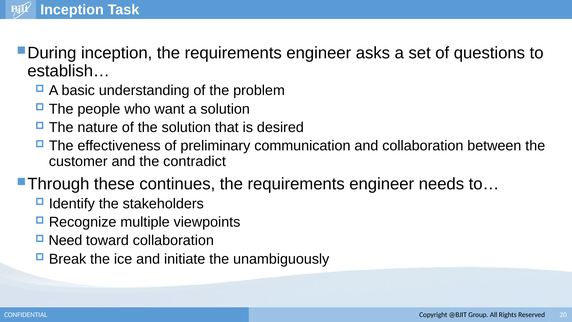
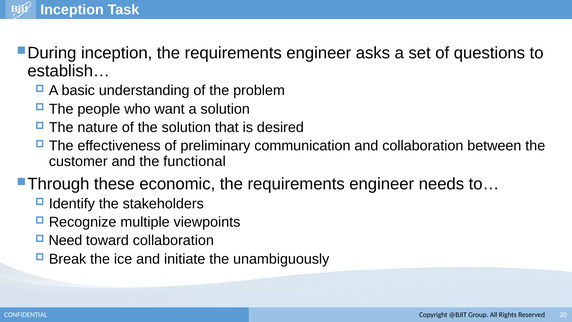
contradict: contradict -> functional (195, 161)
continues: continues -> economic (177, 184)
